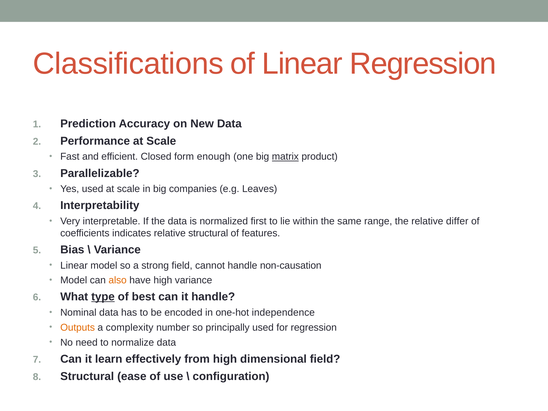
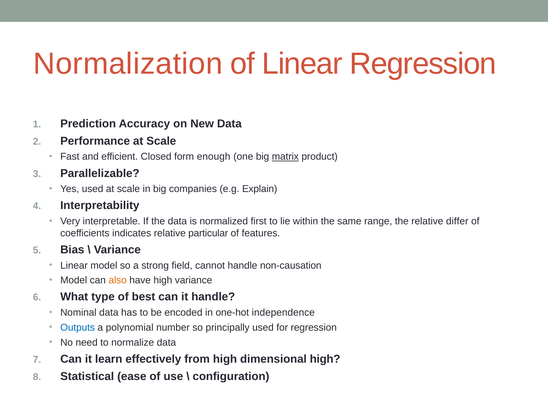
Classifications: Classifications -> Normalization (128, 64)
Leaves: Leaves -> Explain (260, 189)
relative structural: structural -> particular (208, 233)
type underline: present -> none (103, 297)
Outputs colour: orange -> blue (78, 328)
complexity: complexity -> polynomial (130, 328)
dimensional field: field -> high (325, 359)
Structural: Structural -> Statistical (87, 376)
